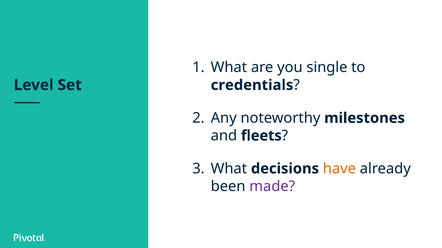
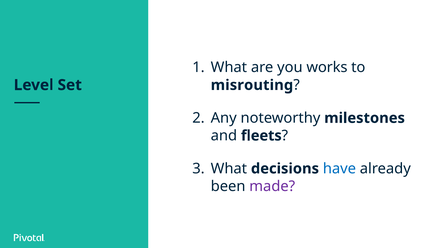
single: single -> works (327, 68)
credentials: credentials -> misrouting (252, 85)
have colour: orange -> blue (339, 169)
